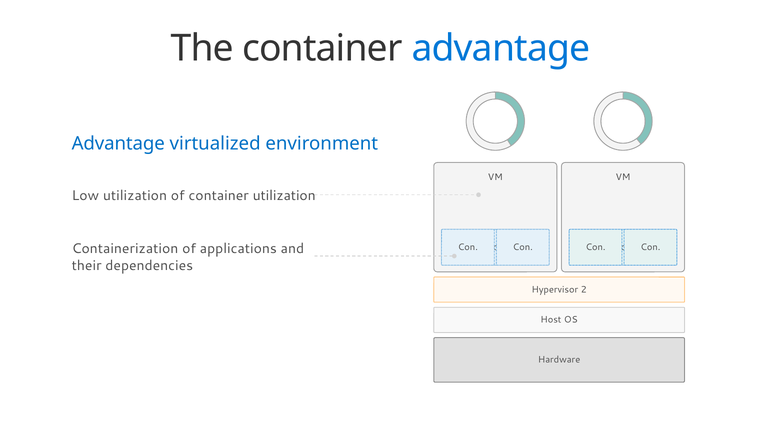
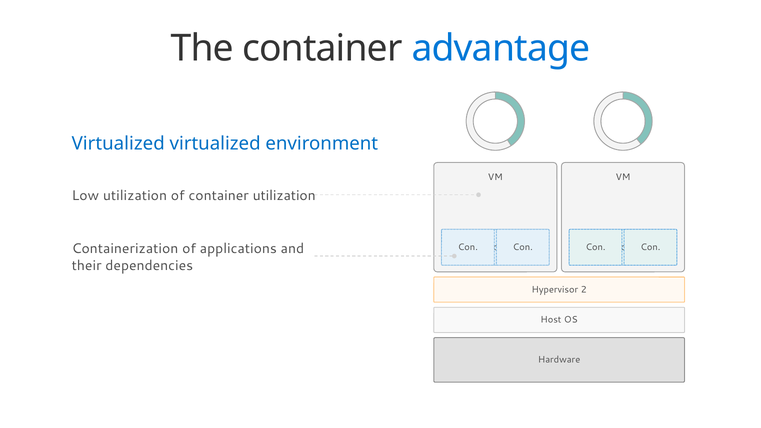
Advantage: Advantage -> Virtualized (118, 144)
